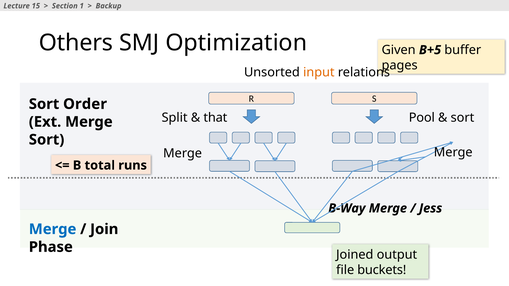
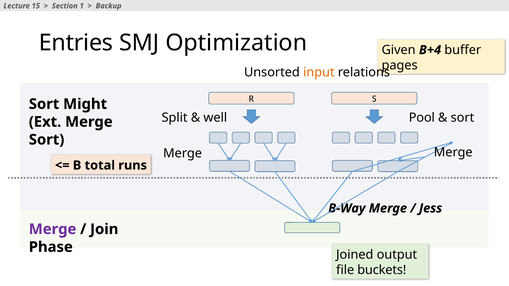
Others: Others -> Entries (76, 43)
B+5: B+5 -> B+4 (430, 50)
Order: Order -> Might (85, 104)
that: that -> well (215, 118)
Merge colour: blue -> purple (53, 229)
